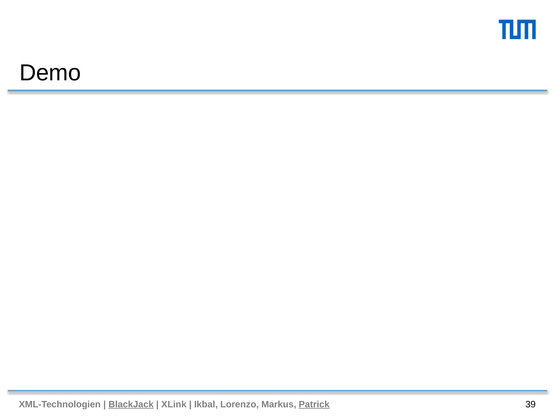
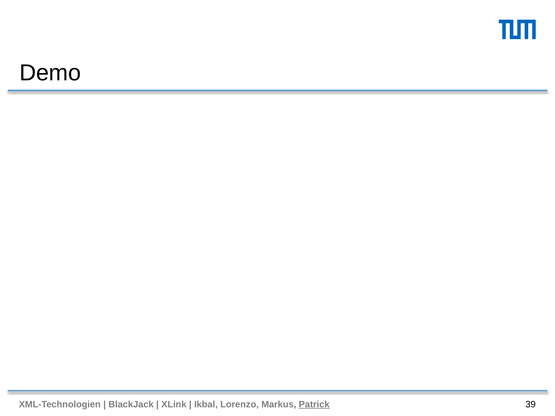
BlackJack underline: present -> none (131, 405)
